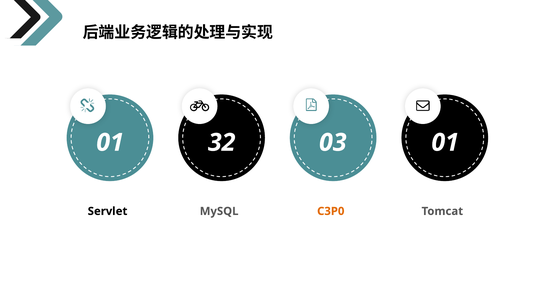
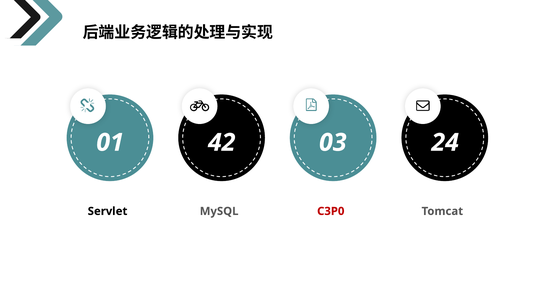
32: 32 -> 42 (222, 143)
03 01: 01 -> 24 (445, 143)
C3P0 colour: orange -> red (331, 211)
